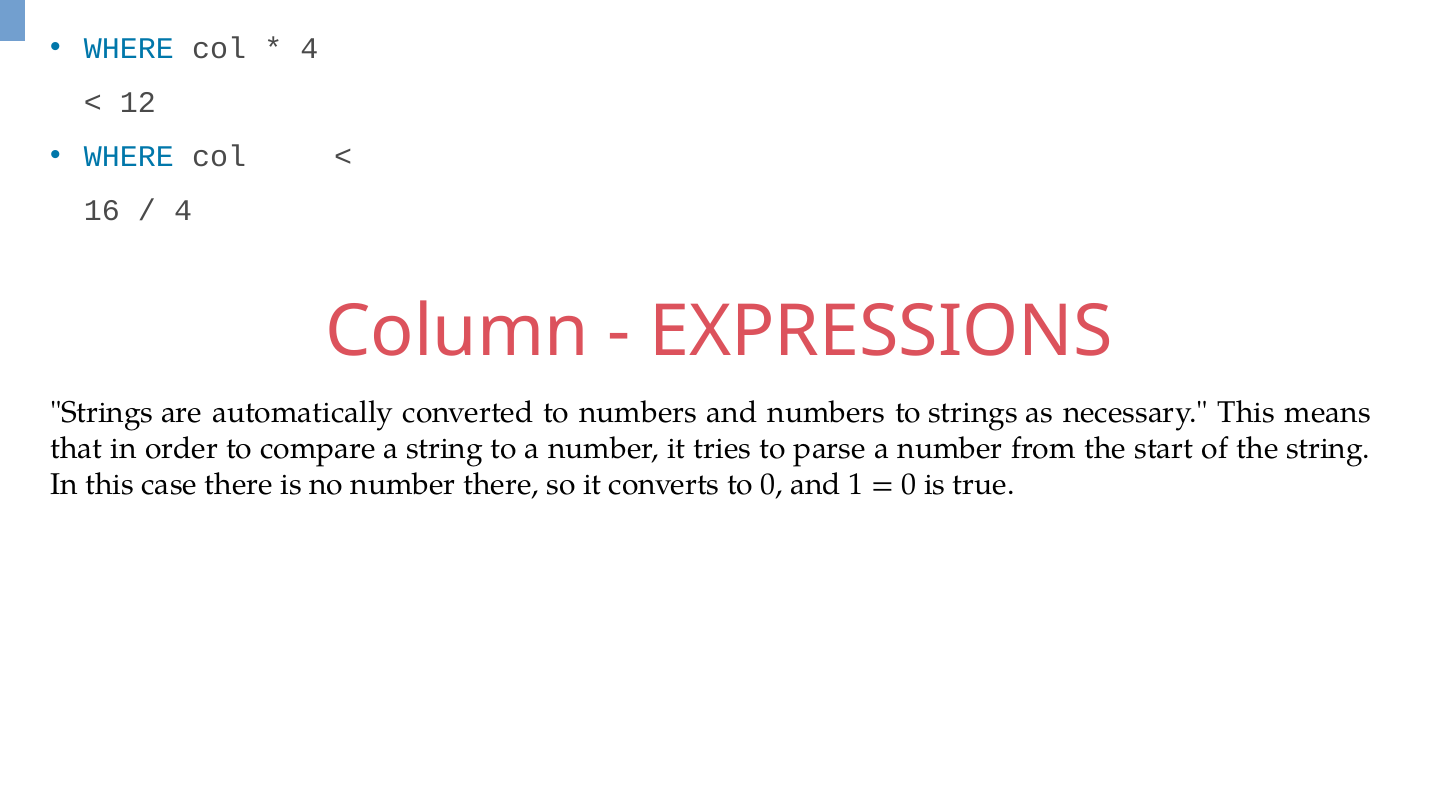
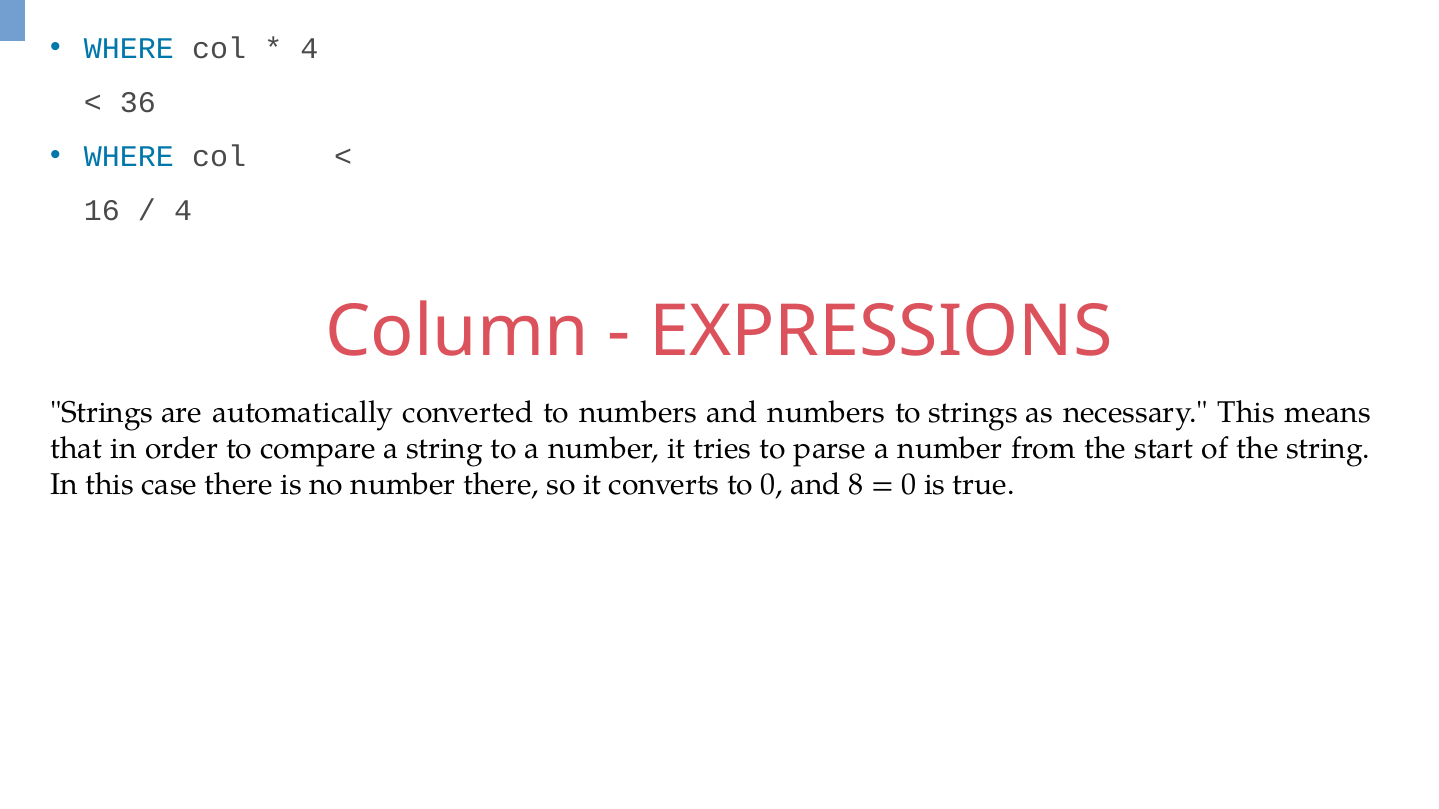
12: 12 -> 36 (138, 103)
1: 1 -> 8 (856, 485)
